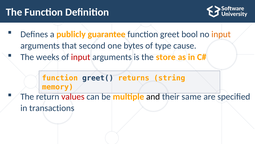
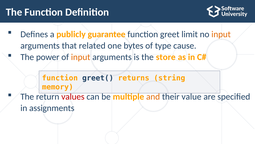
bool: bool -> limit (190, 34)
second: second -> related (92, 46)
weeks: weeks -> power (48, 57)
input colour: red -> orange (81, 57)
and colour: black -> orange (153, 96)
same: same -> value (192, 96)
transactions: transactions -> assignments (52, 108)
